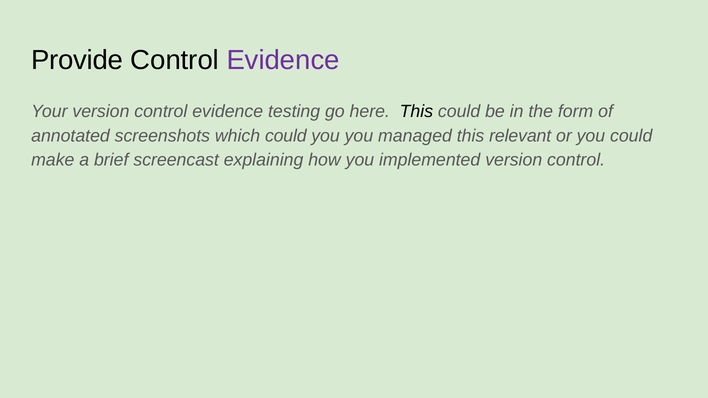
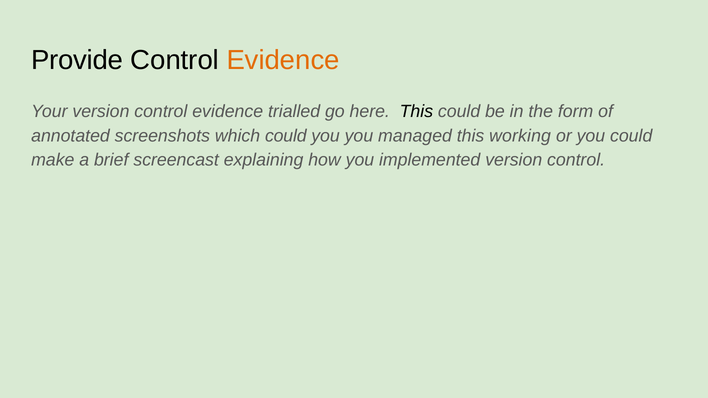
Evidence colour: purple -> orange (283, 60)
testing: testing -> trialled (294, 111)
relevant: relevant -> working (520, 136)
